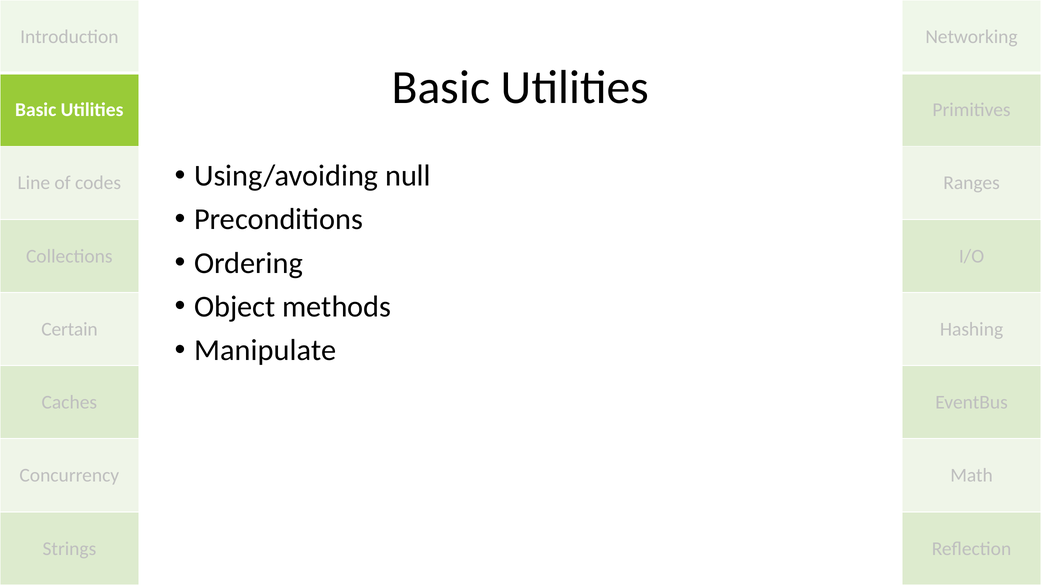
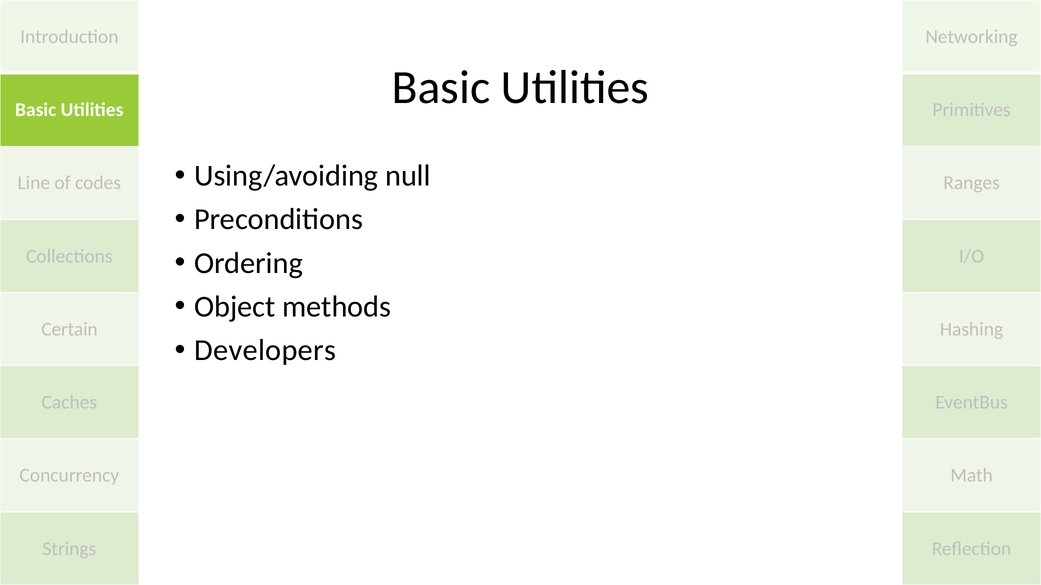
Manipulate: Manipulate -> Developers (265, 351)
